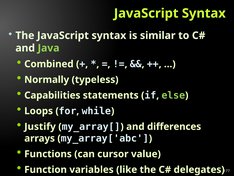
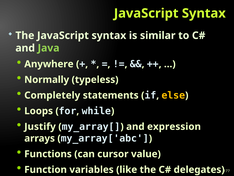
Combined: Combined -> Anywhere (49, 64)
Capabilities: Capabilities -> Completely (52, 95)
else colour: light green -> yellow (173, 95)
differences: differences -> expression (174, 126)
